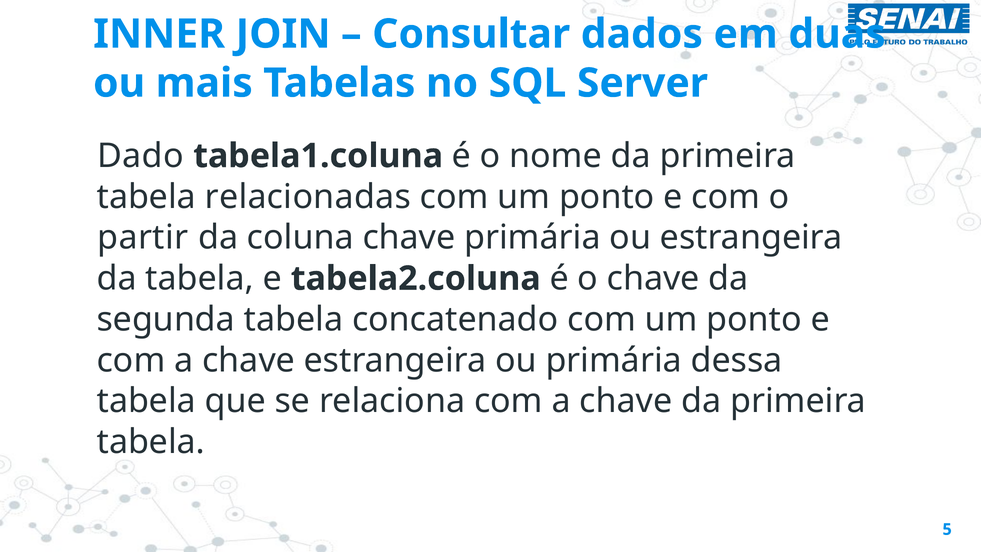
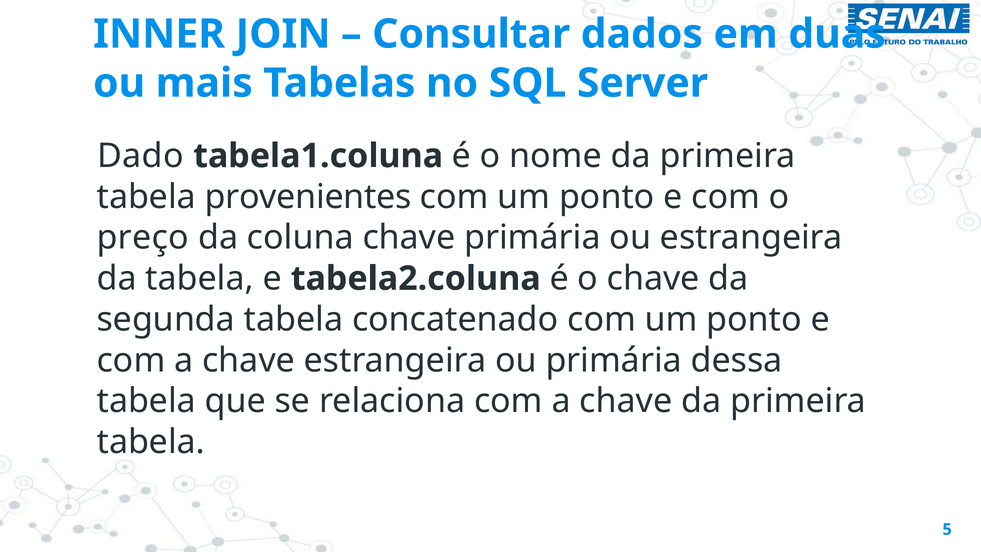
relacionadas: relacionadas -> provenientes (308, 197)
partir: partir -> preço (143, 238)
